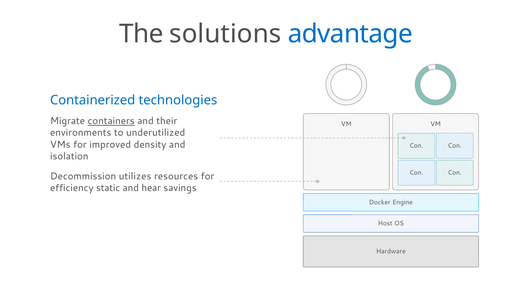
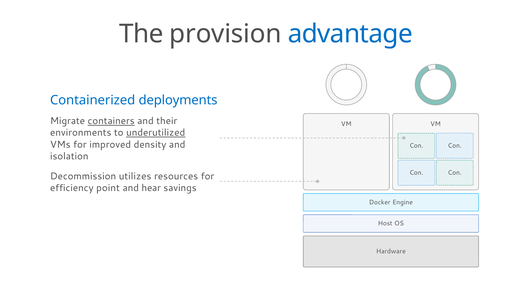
solutions: solutions -> provision (225, 34)
technologies: technologies -> deployments (178, 100)
underutilized underline: none -> present (156, 133)
static: static -> point (108, 188)
